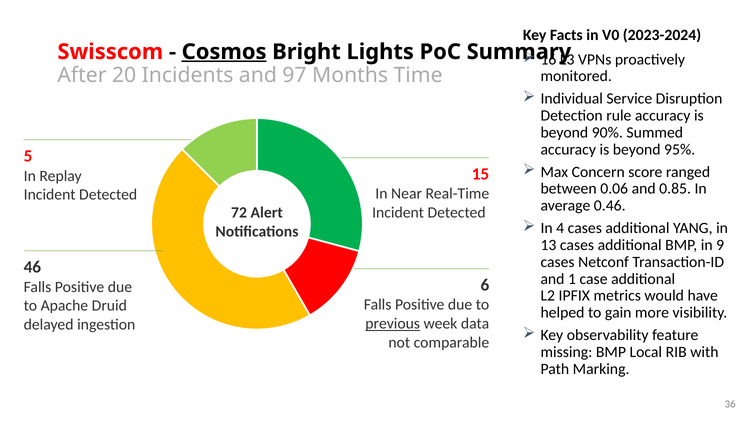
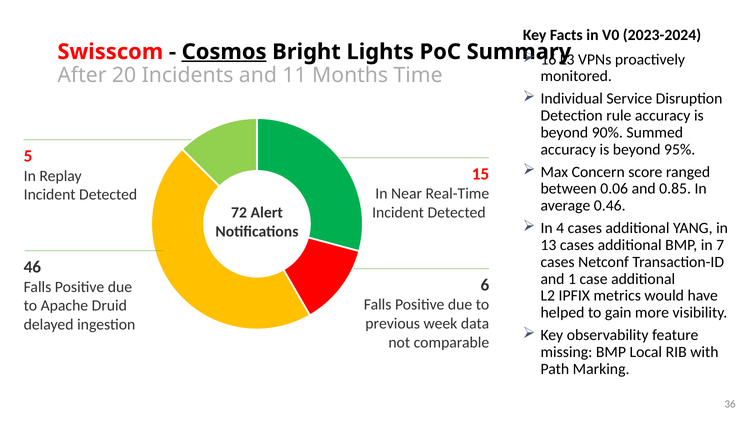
97: 97 -> 11 (294, 75)
9: 9 -> 7 (720, 245)
previous underline: present -> none (393, 324)
